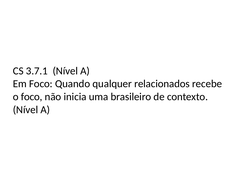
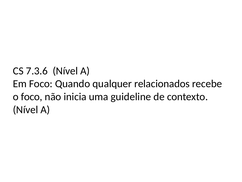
3.7.1: 3.7.1 -> 7.3.6 (37, 71)
brasileiro: brasileiro -> guideline (131, 96)
